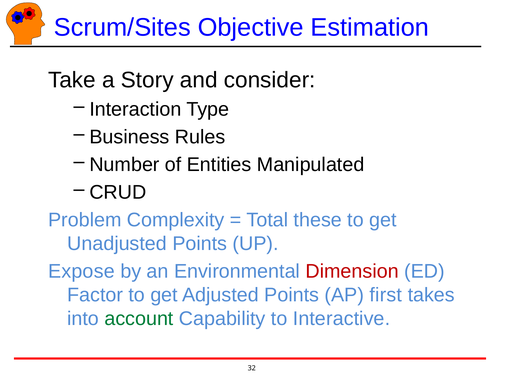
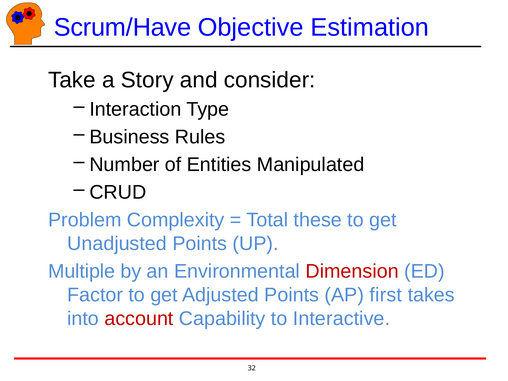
Scrum/Sites: Scrum/Sites -> Scrum/Have (122, 28)
Expose: Expose -> Multiple (82, 271)
account colour: green -> red (139, 319)
